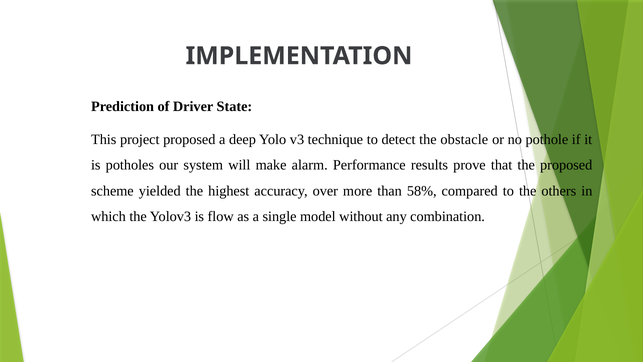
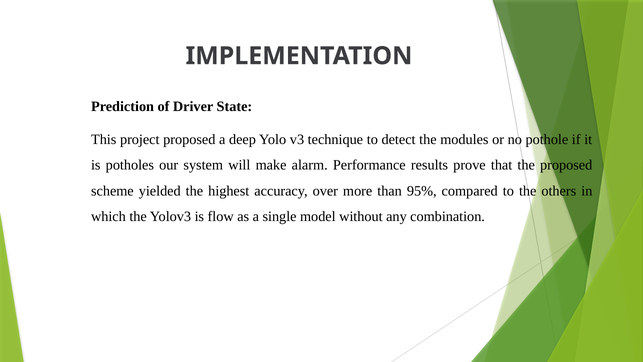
obstacle: obstacle -> modules (464, 139)
58%: 58% -> 95% (422, 191)
